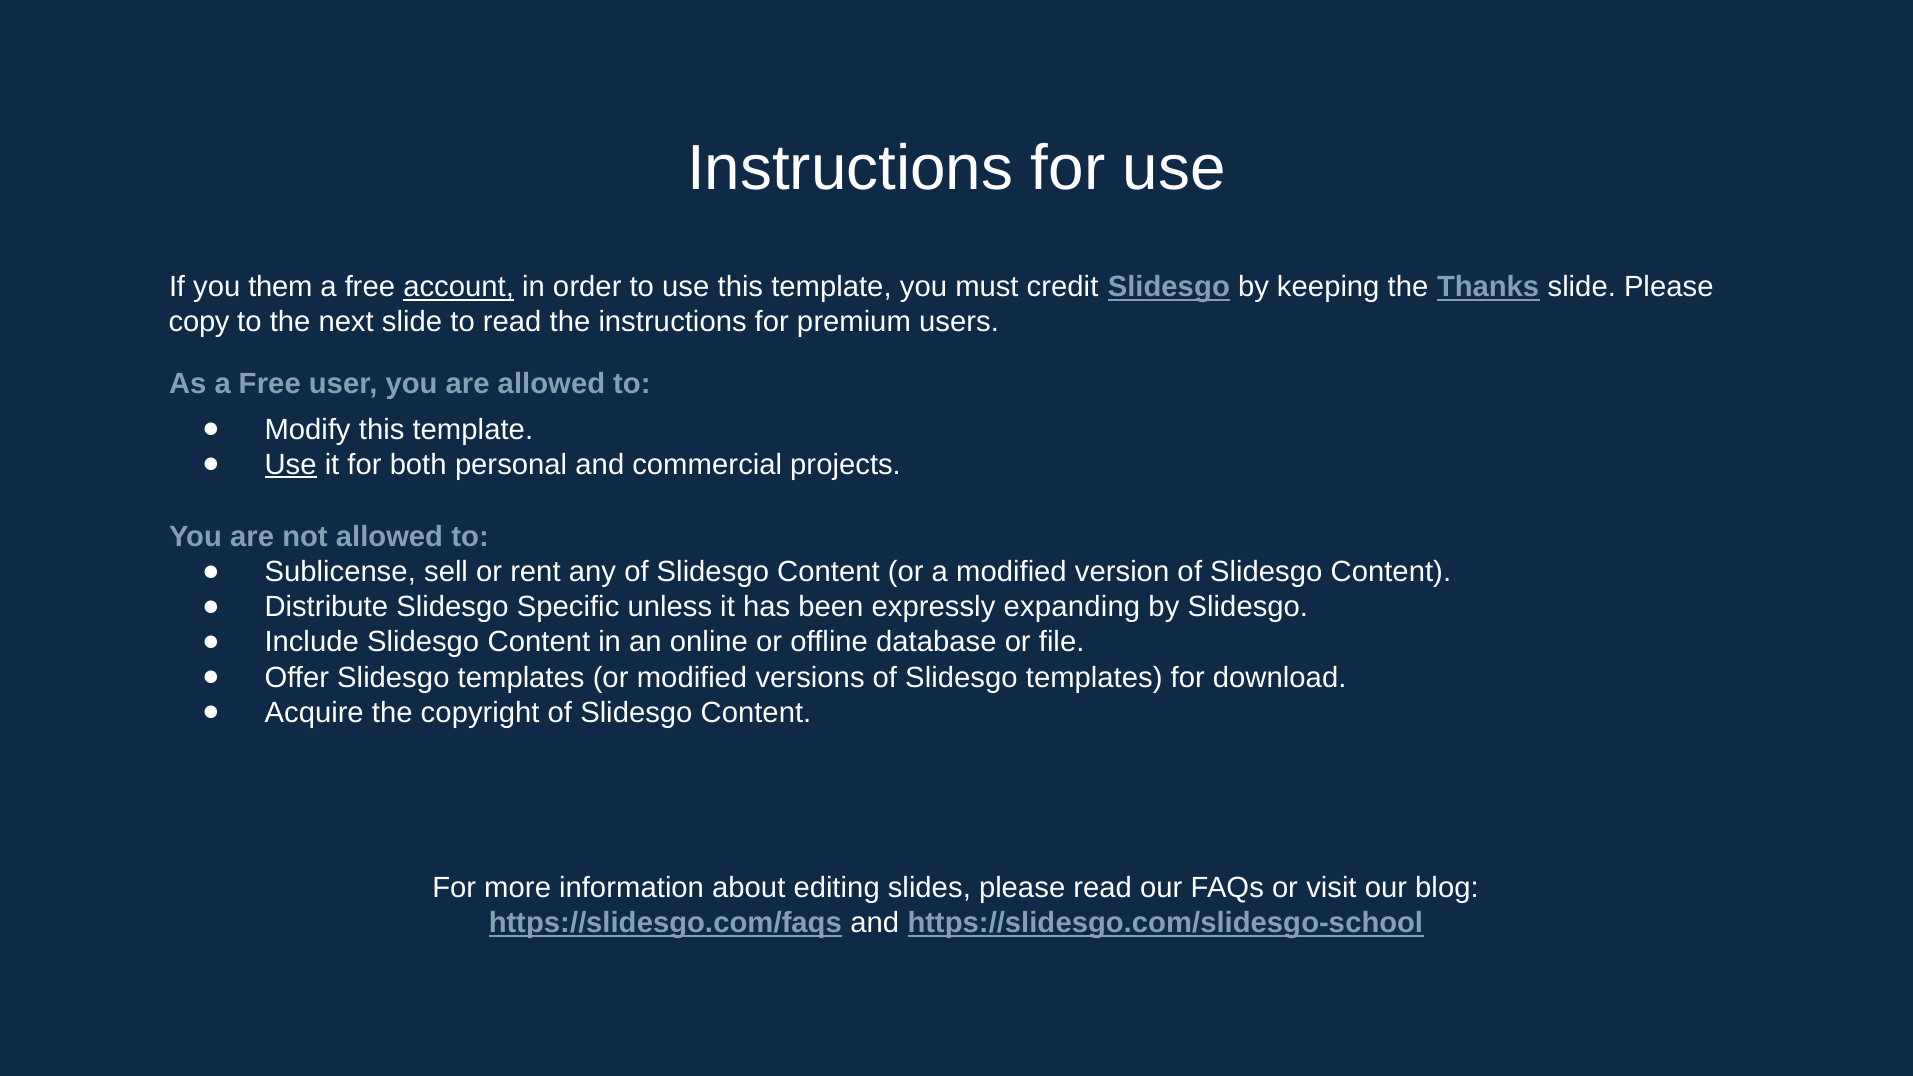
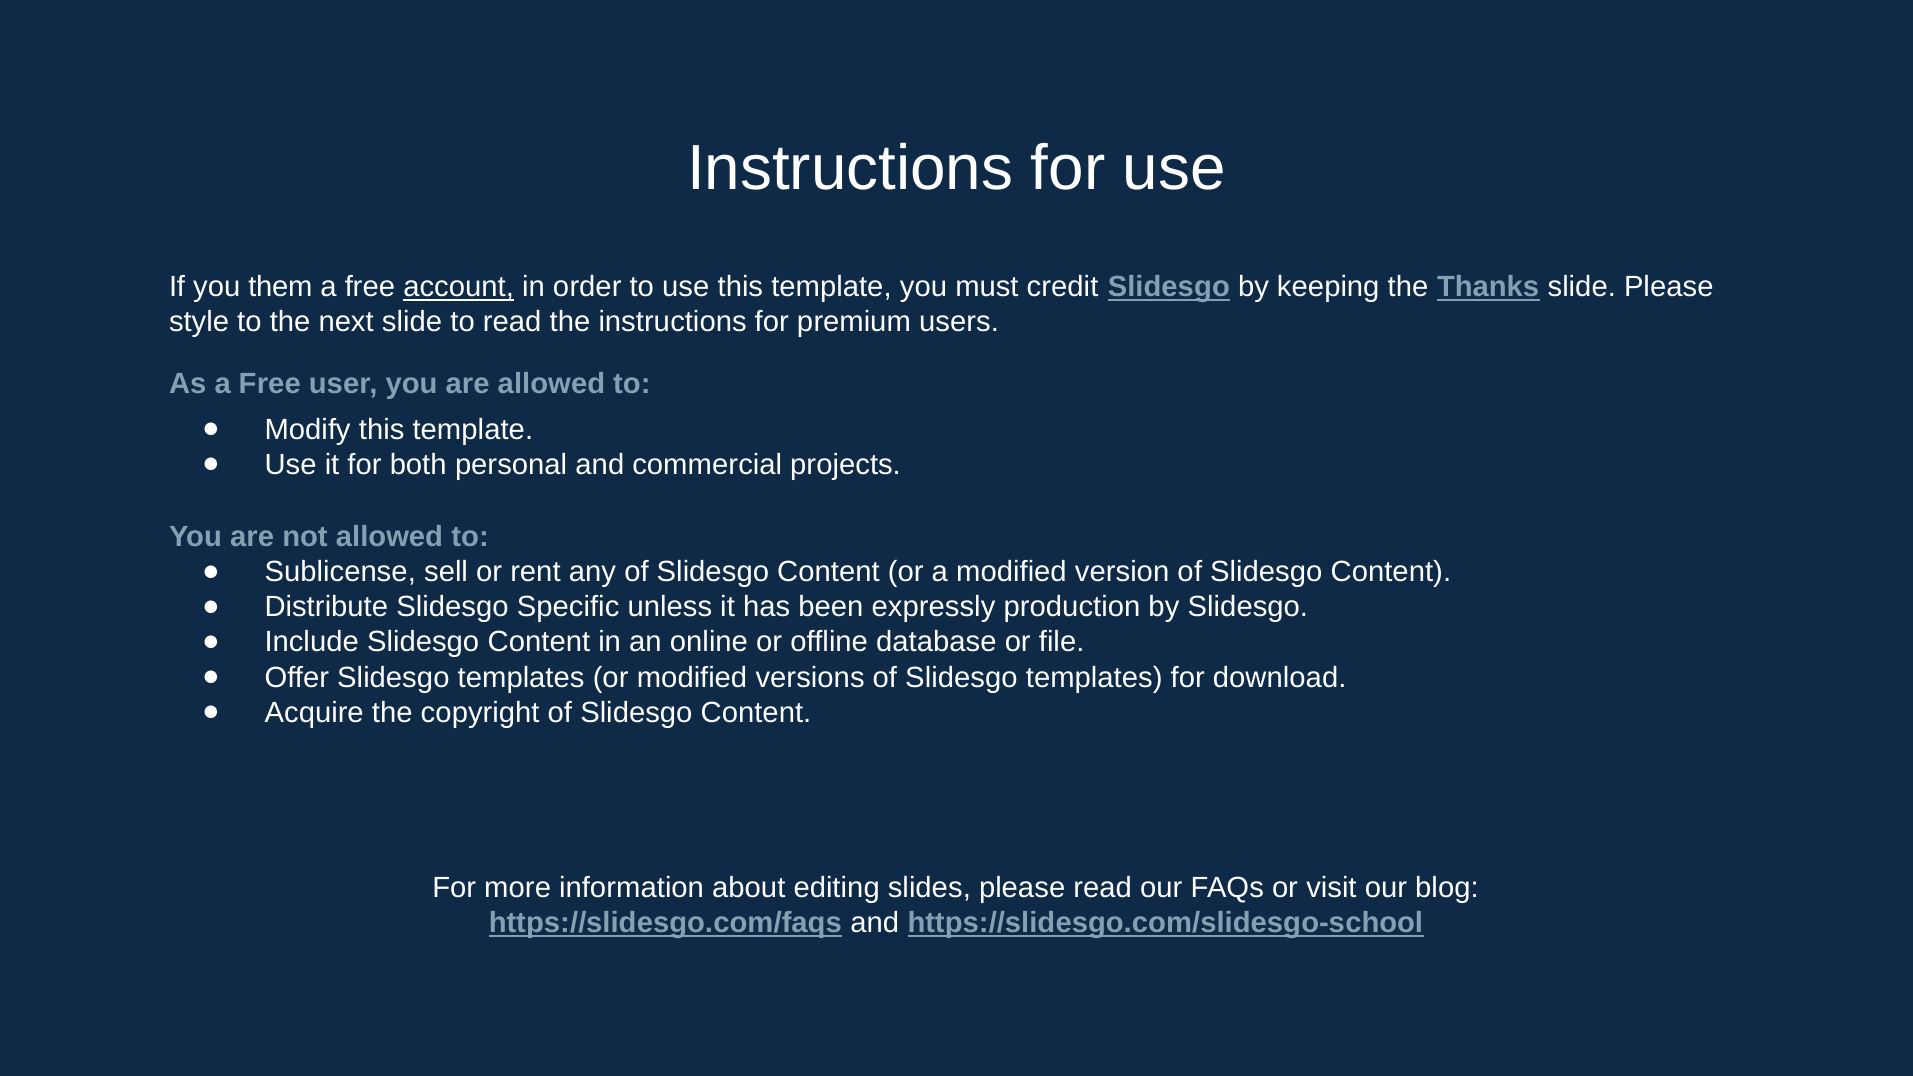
copy: copy -> style (199, 322)
Use underline: present -> none (291, 465)
expanding: expanding -> production (1072, 607)
